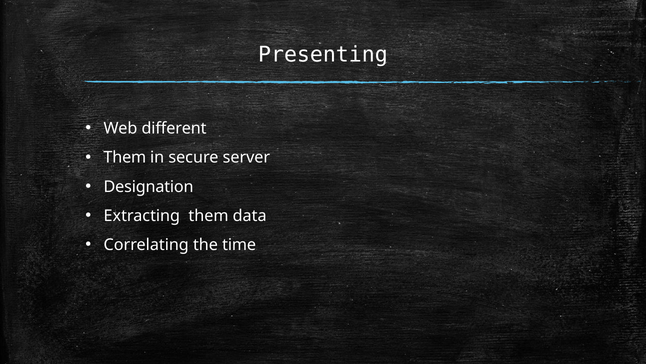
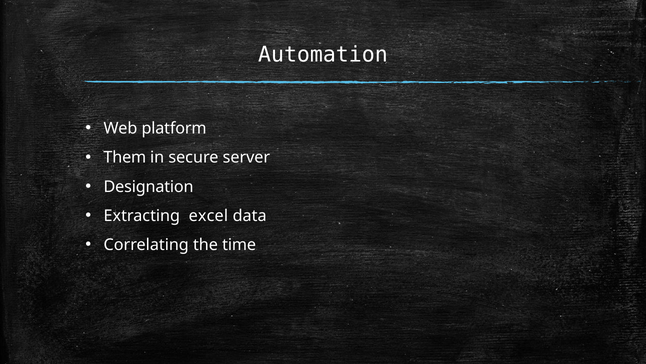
Presenting: Presenting -> Automation (323, 54)
different: different -> platform (174, 128)
Extracting them: them -> excel (208, 216)
